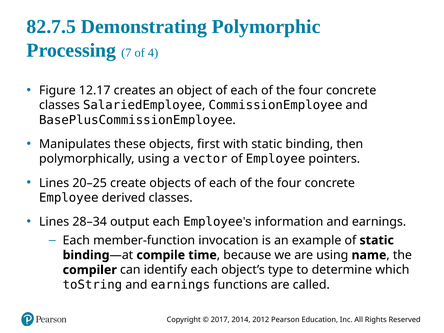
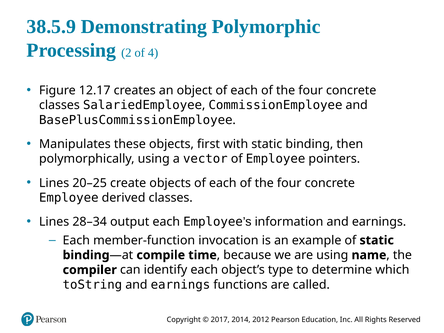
82.7.5: 82.7.5 -> 38.5.9 (51, 27)
7: 7 -> 2 (126, 53)
